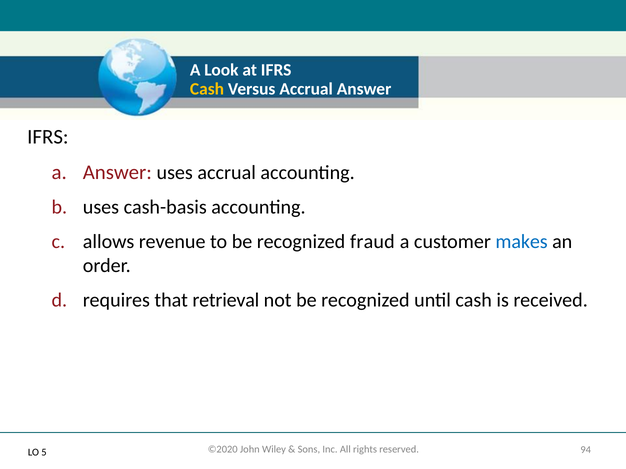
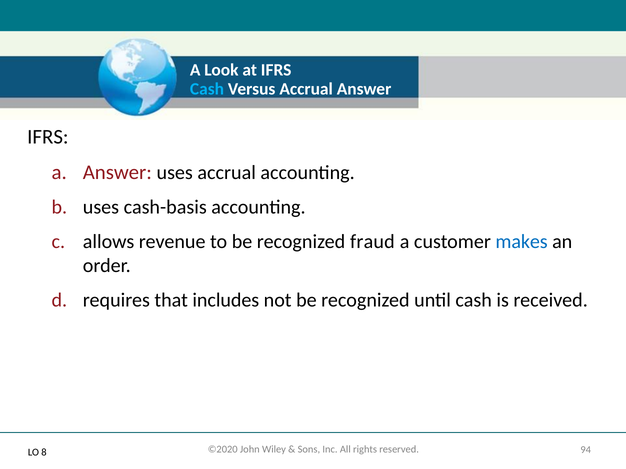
Cash colour: yellow -> light blue (207, 89)
retrieval: retrieval -> includes (226, 301)
5: 5 -> 8 (44, 453)
